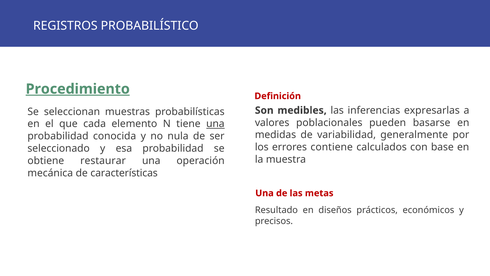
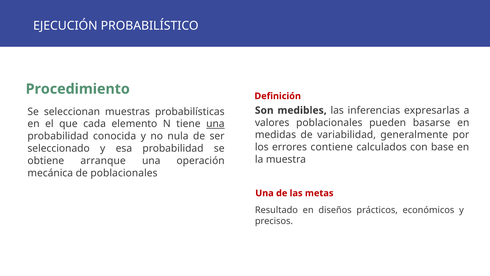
REGISTROS: REGISTROS -> EJECUCIÓN (65, 26)
Procedimiento underline: present -> none (78, 89)
restaurar: restaurar -> arranque (103, 161)
de características: características -> poblacionales (124, 173)
